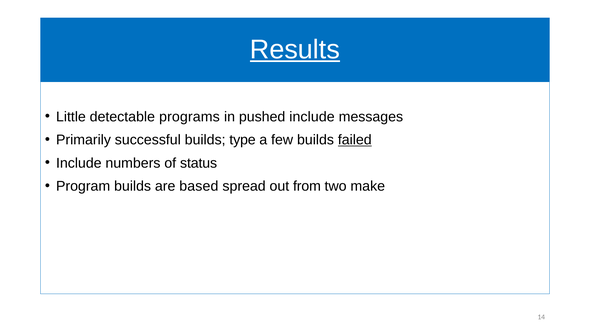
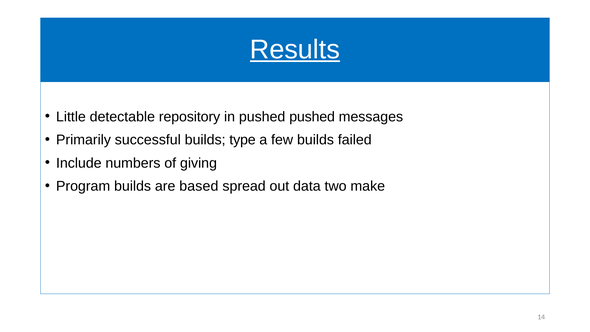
programs: programs -> repository (190, 117)
pushed include: include -> pushed (312, 117)
failed underline: present -> none (355, 140)
status: status -> giving (199, 163)
from: from -> data (307, 186)
